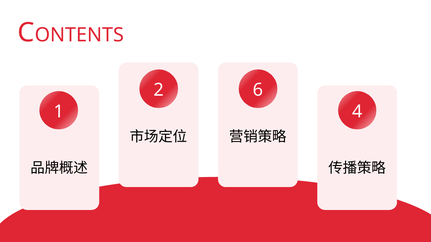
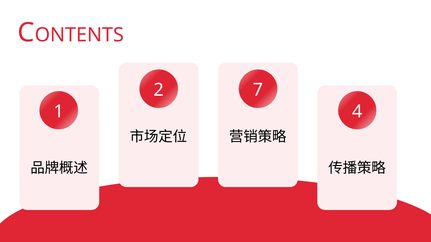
6: 6 -> 7 (258, 90)
